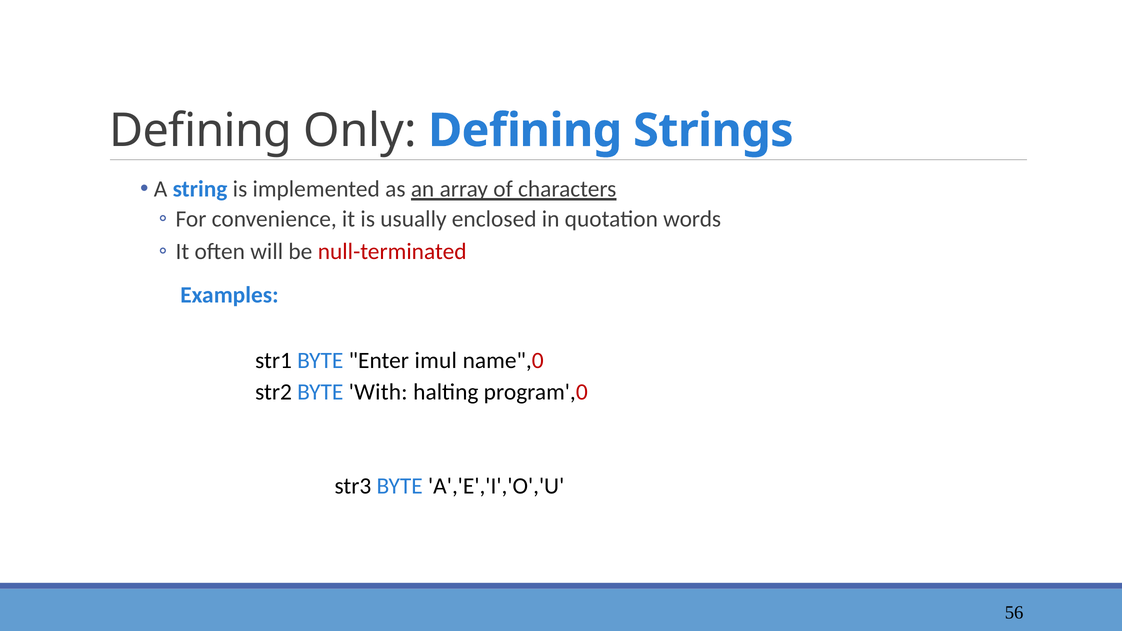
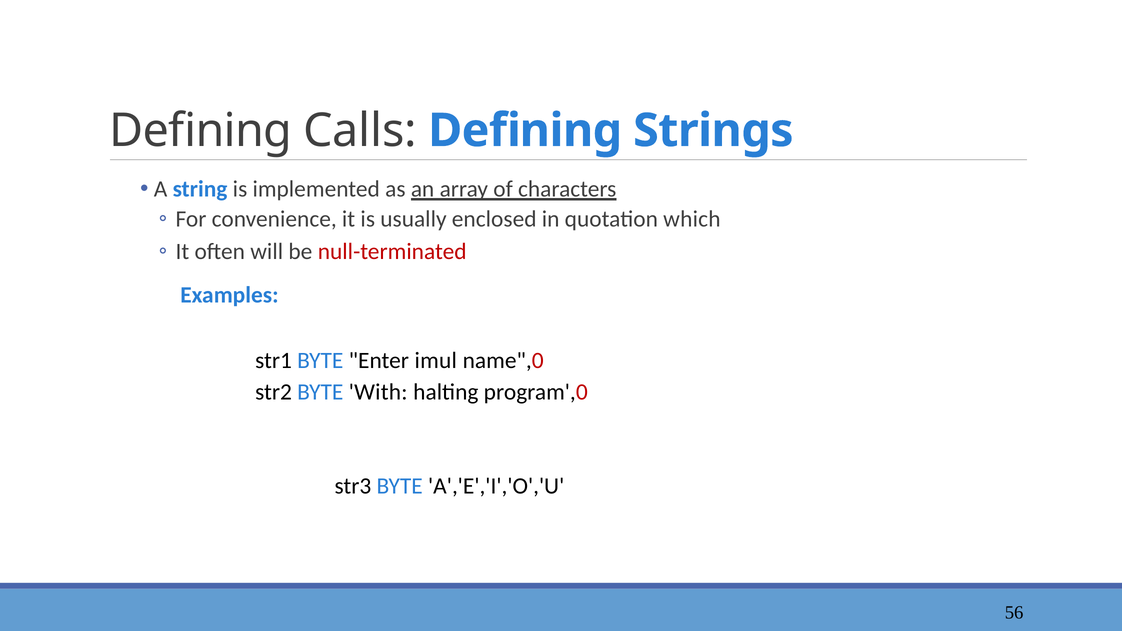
Only: Only -> Calls (360, 131)
words: words -> which (692, 219)
